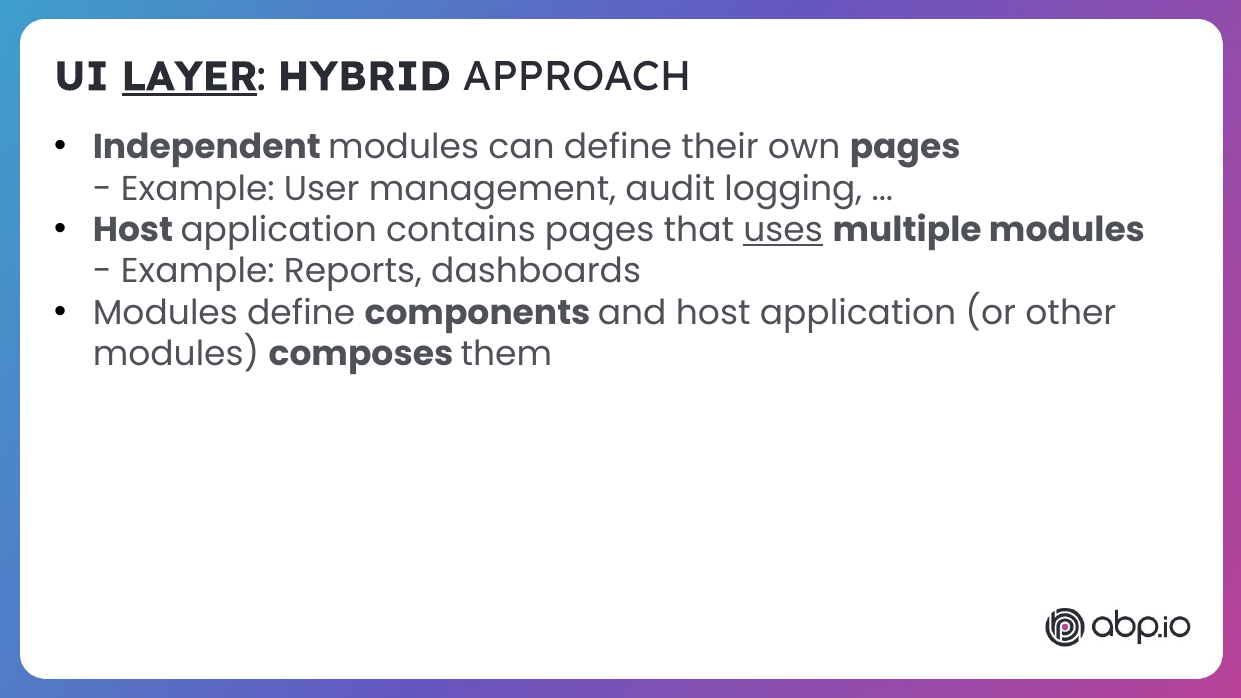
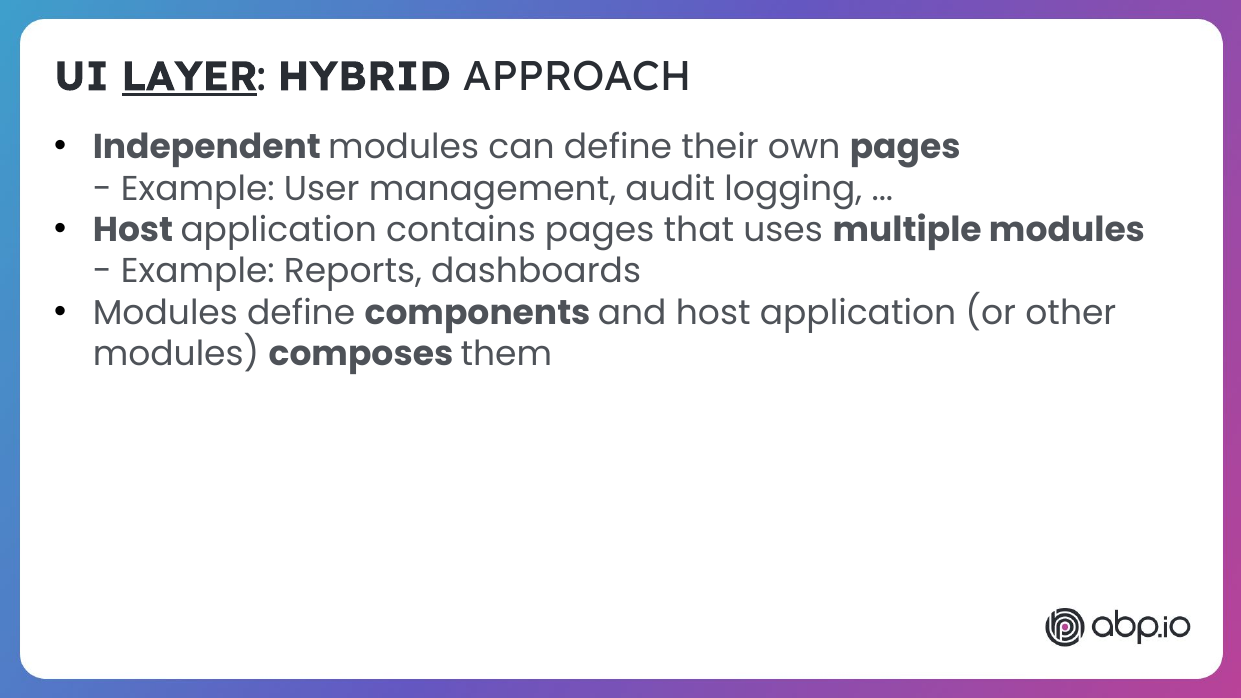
uses underline: present -> none (783, 230)
